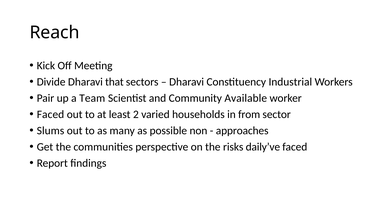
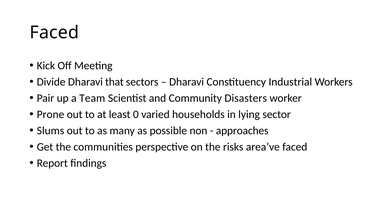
Reach: Reach -> Faced (54, 33)
Available: Available -> Disasters (246, 98)
Faced: Faced -> Prone (51, 114)
2: 2 -> 0 (136, 114)
from: from -> lying (249, 114)
daily’ve: daily’ve -> area’ve (263, 147)
